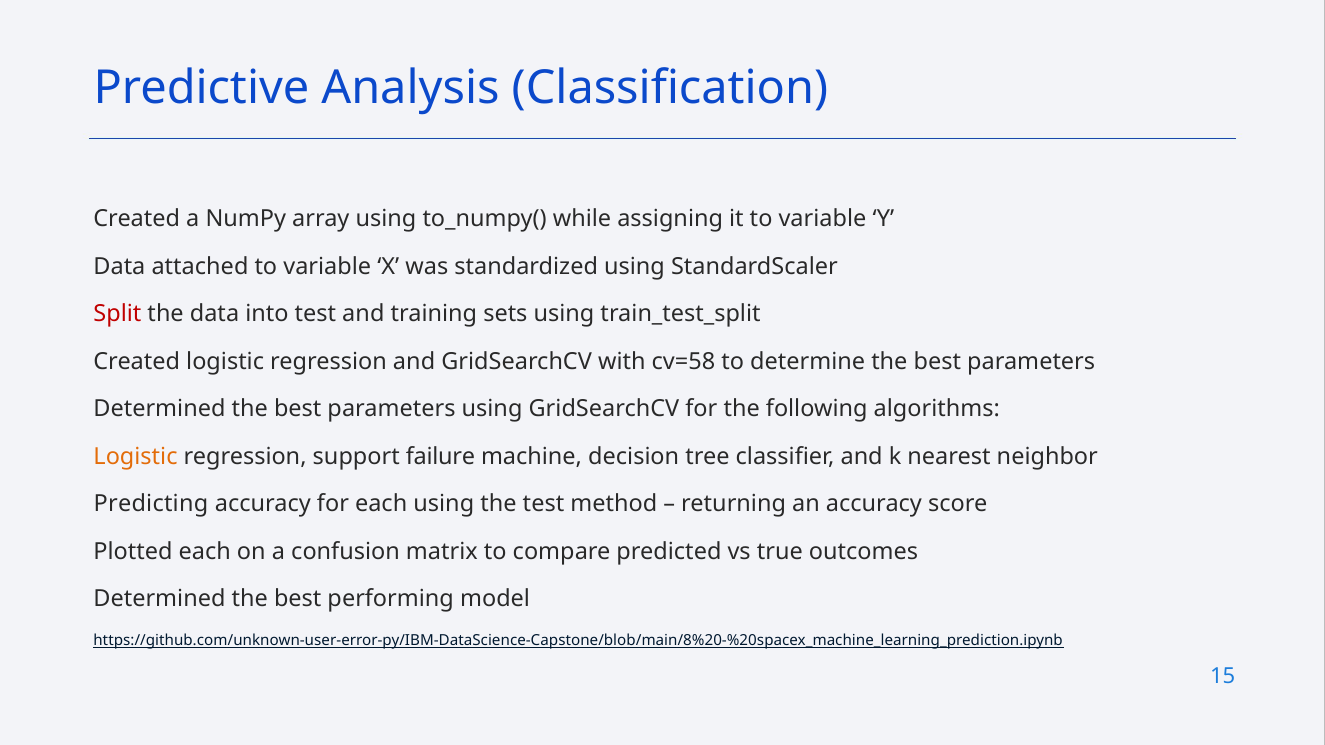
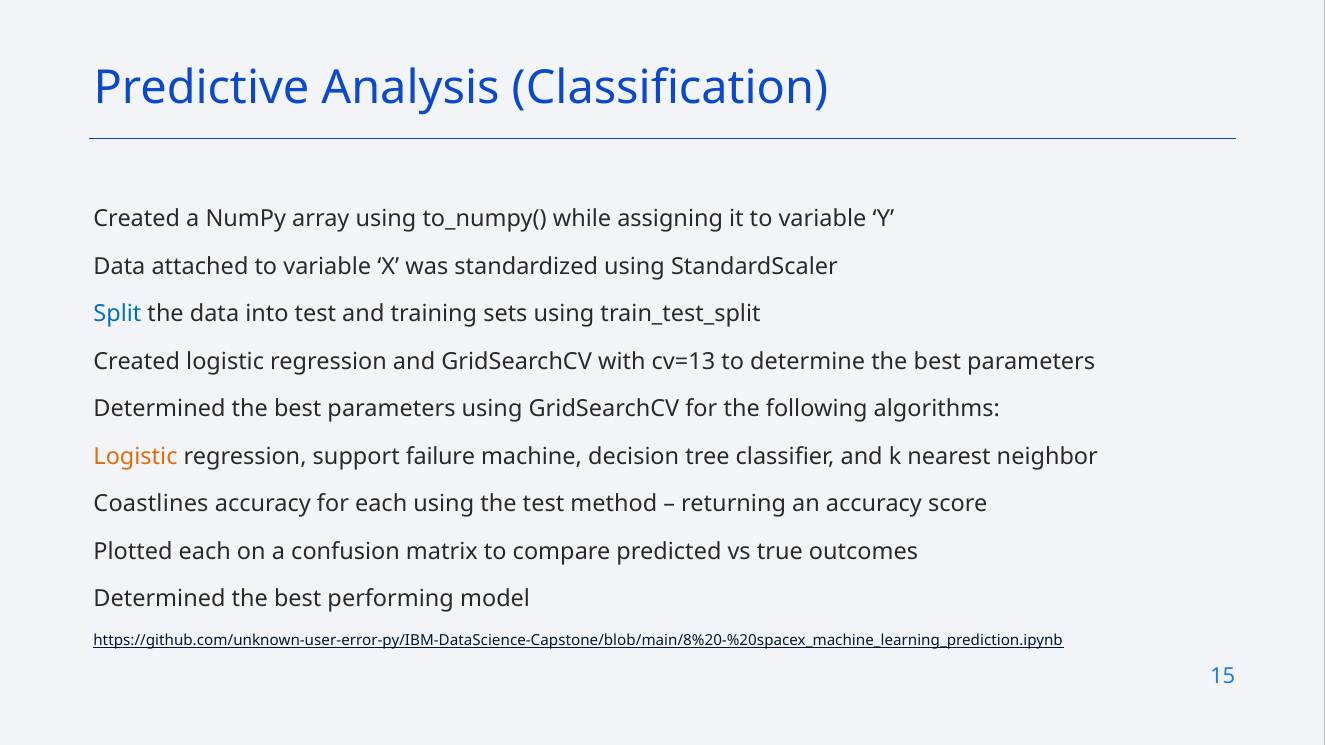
Split colour: red -> blue (117, 314)
cv=58: cv=58 -> cv=13 (683, 362)
Predicting: Predicting -> Coastlines (151, 504)
